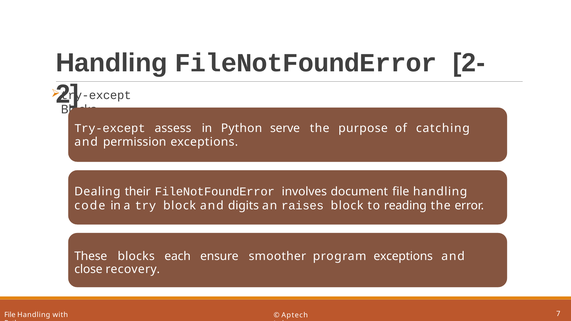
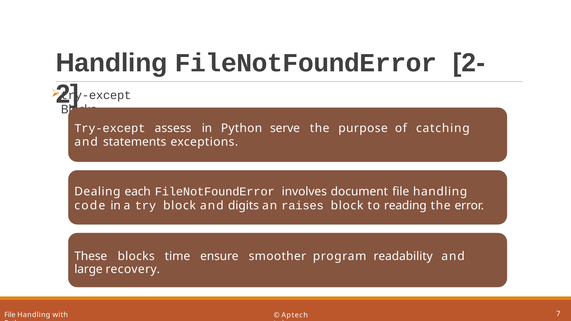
permission: permission -> statements (135, 142)
their: their -> each (138, 192)
each: each -> time (177, 256)
program exceptions: exceptions -> readability (403, 256)
close: close -> large (88, 269)
